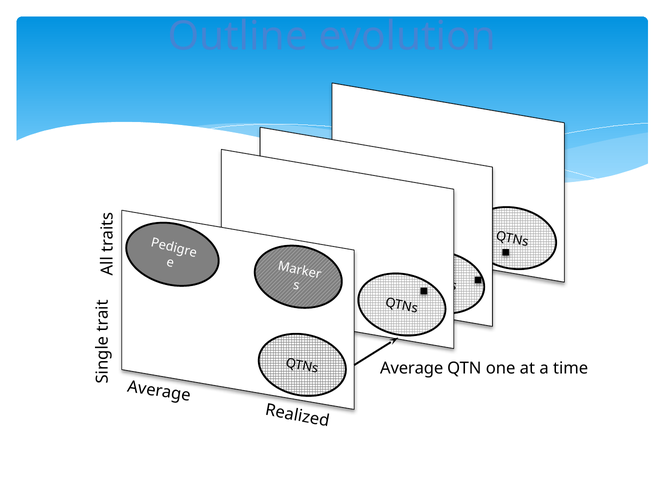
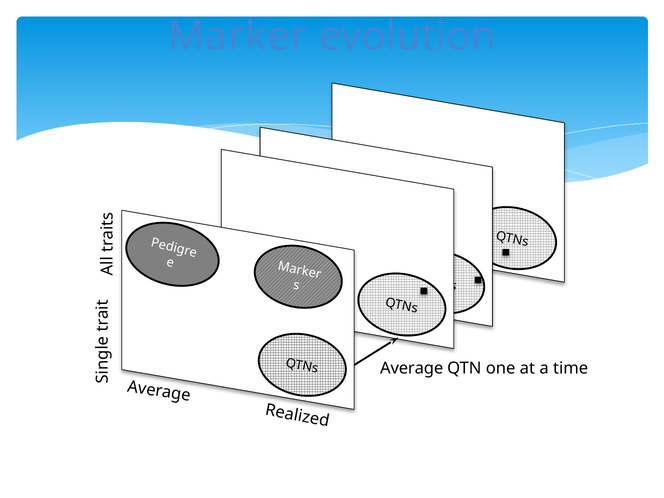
Outline: Outline -> Marker (238, 36)
